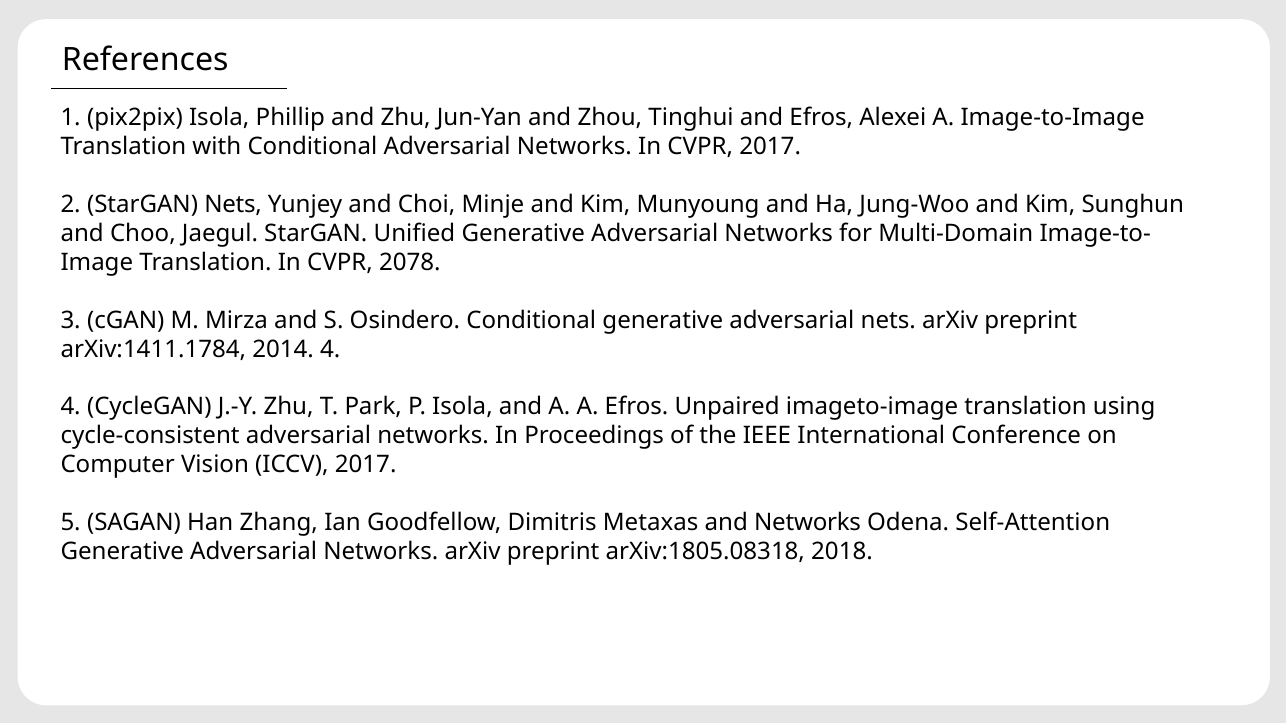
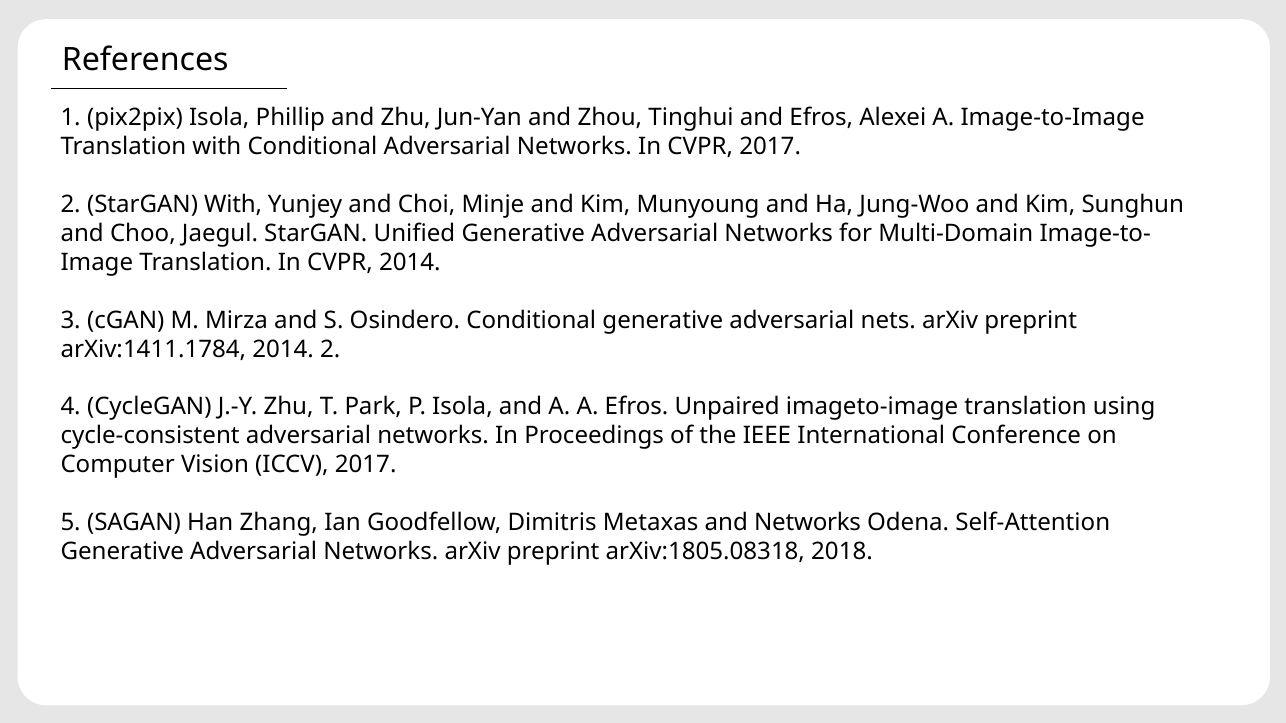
StarGAN Nets: Nets -> With (233, 205)
CVPR 2078: 2078 -> 2014 (410, 262)
2014 4: 4 -> 2 (330, 349)
